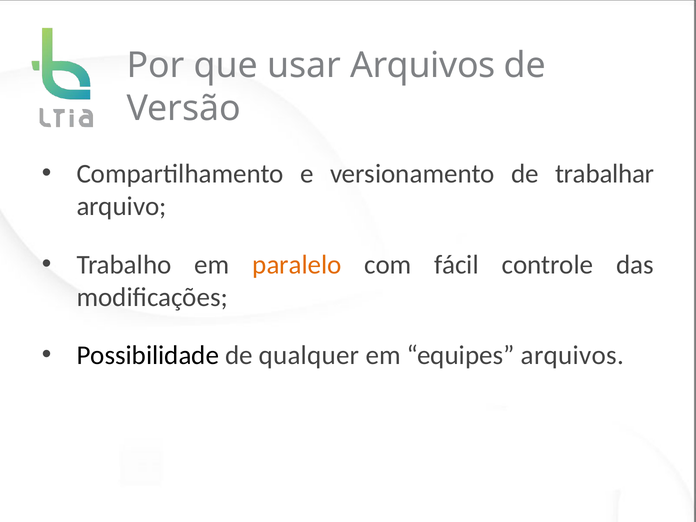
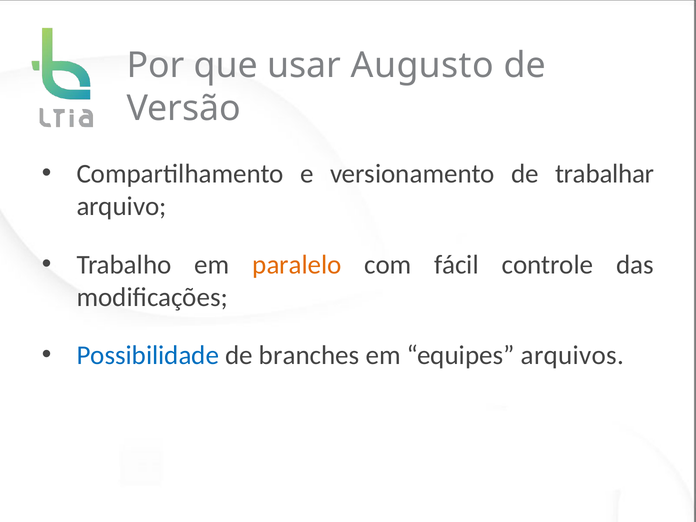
usar Arquivos: Arquivos -> Augusto (422, 65)
Possibilidade colour: black -> blue (148, 355)
qualquer: qualquer -> branches (309, 355)
